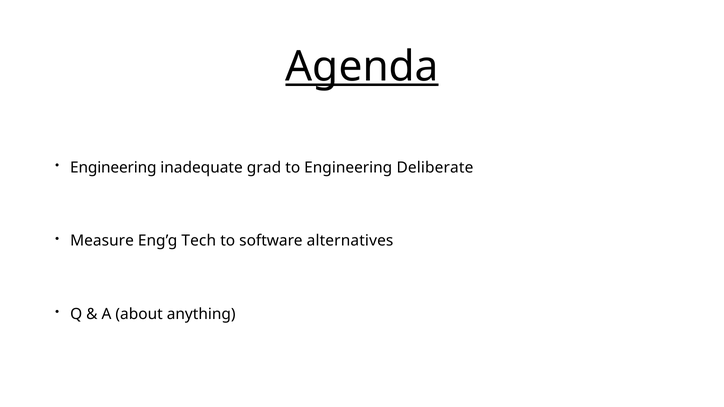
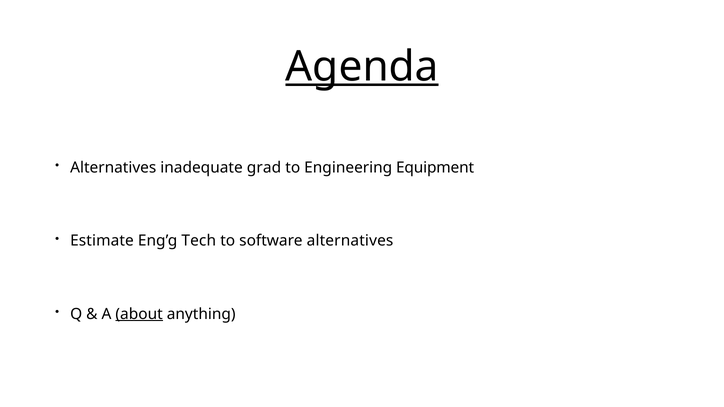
Engineering: Engineering -> Alternatives (113, 168)
Deliberate: Deliberate -> Equipment (435, 168)
Measure: Measure -> Estimate (102, 241)
about underline: none -> present (139, 314)
